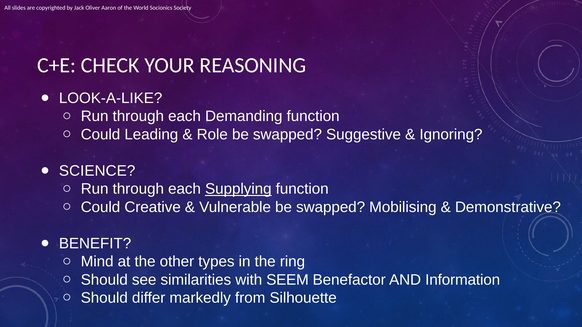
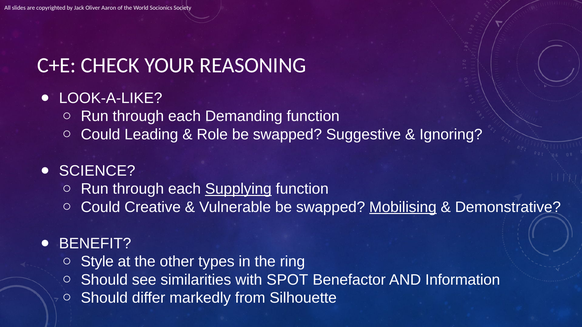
Mobilising underline: none -> present (403, 207)
Mind: Mind -> Style (97, 262)
SEEM: SEEM -> SPOT (287, 280)
